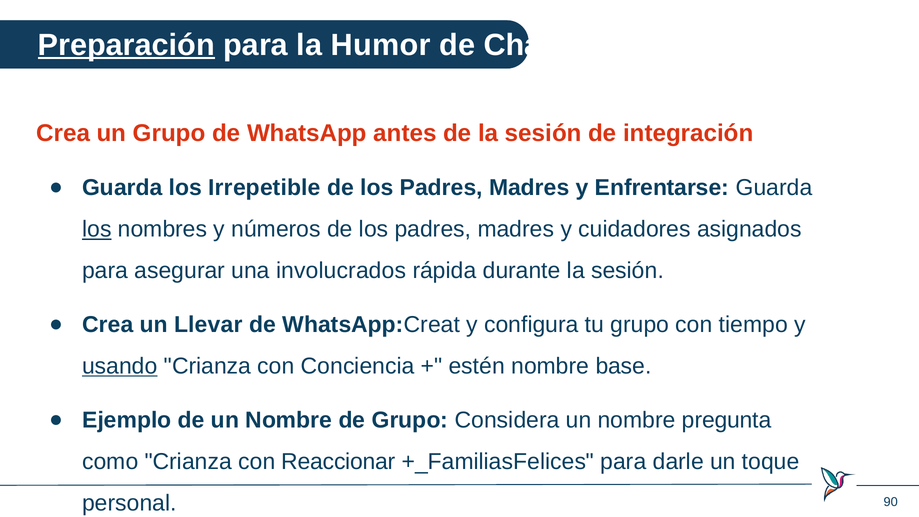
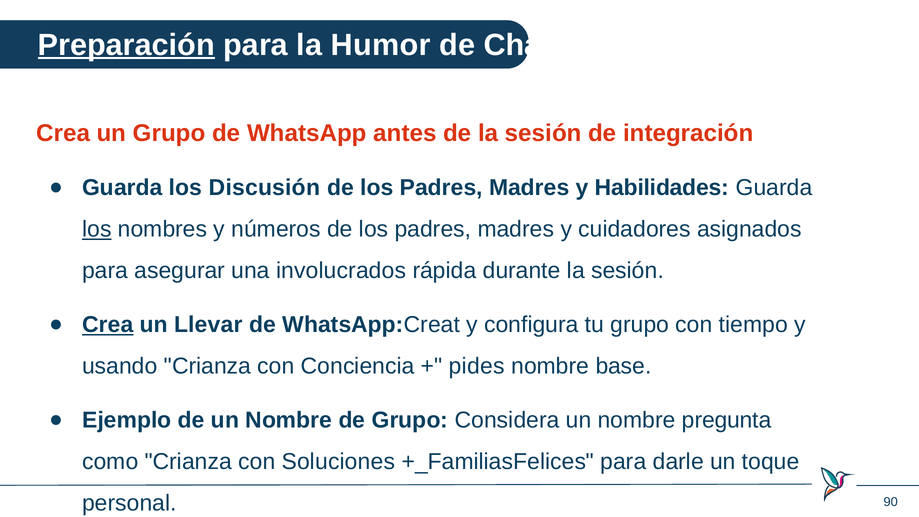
Irrepetible: Irrepetible -> Discusión (264, 188)
Enfrentarse: Enfrentarse -> Habilidades (662, 188)
Crea underline: none -> present (108, 325)
usando underline: present -> none (120, 366)
estén: estén -> pides (477, 366)
Reaccionar: Reaccionar -> Soluciones (338, 462)
